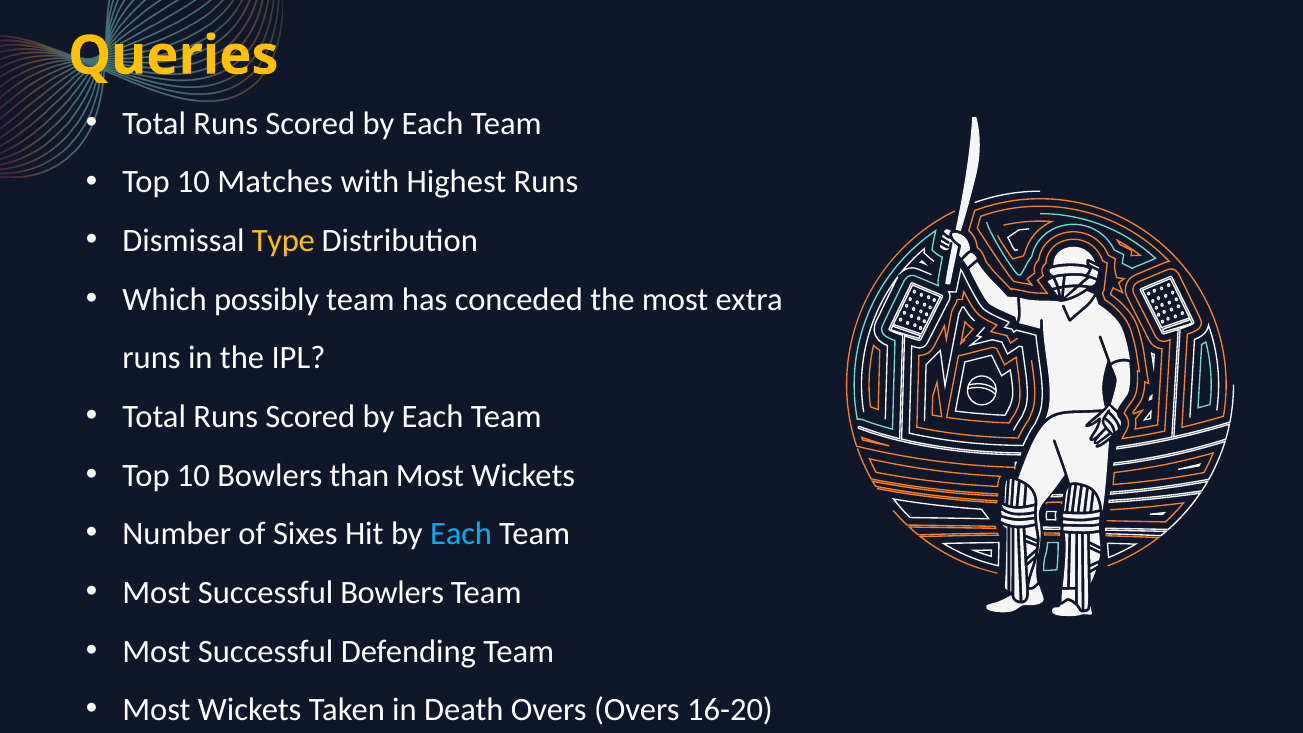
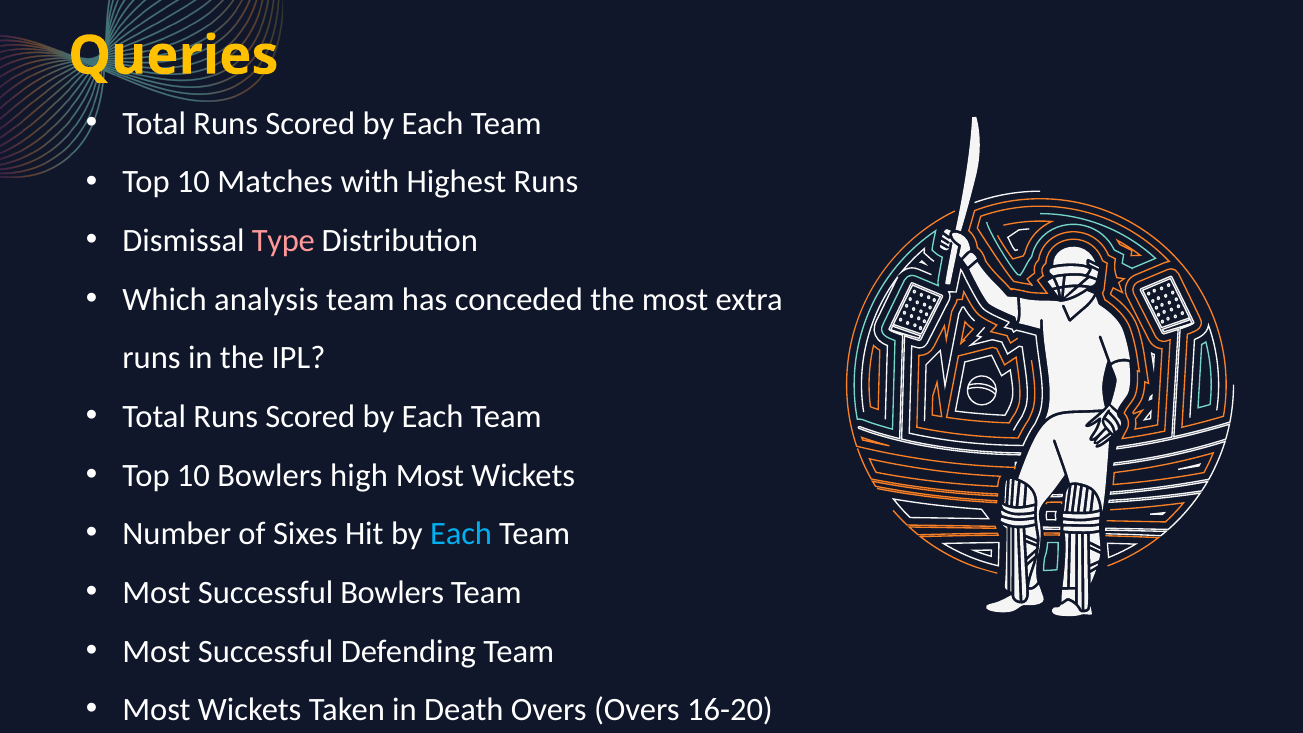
Type colour: yellow -> pink (283, 241)
possibly: possibly -> analysis (266, 299)
than: than -> high (359, 475)
